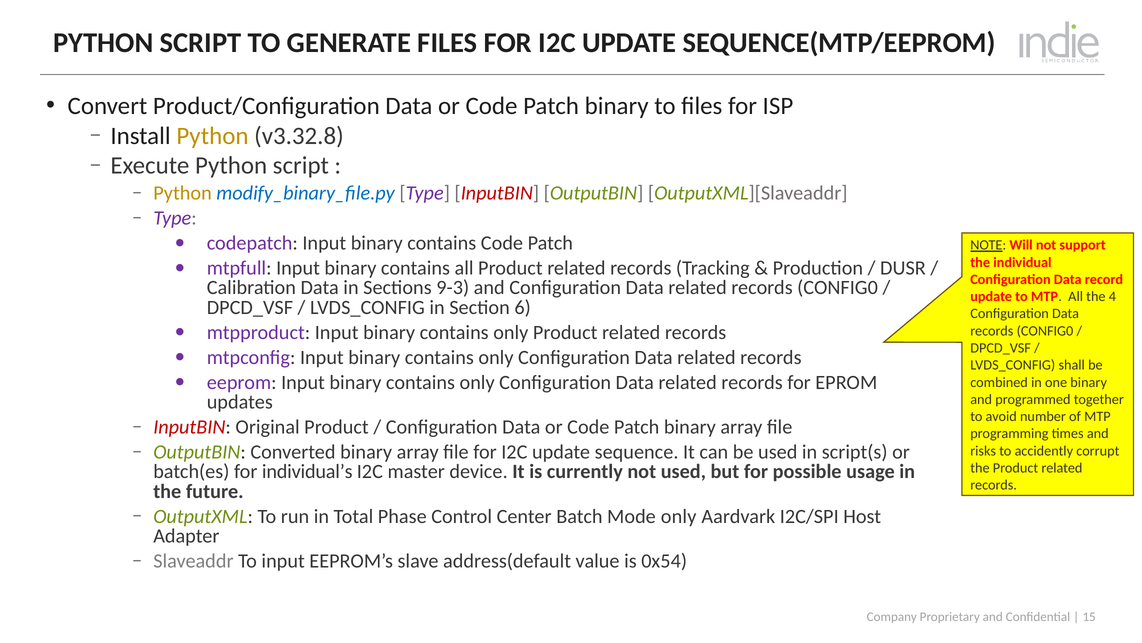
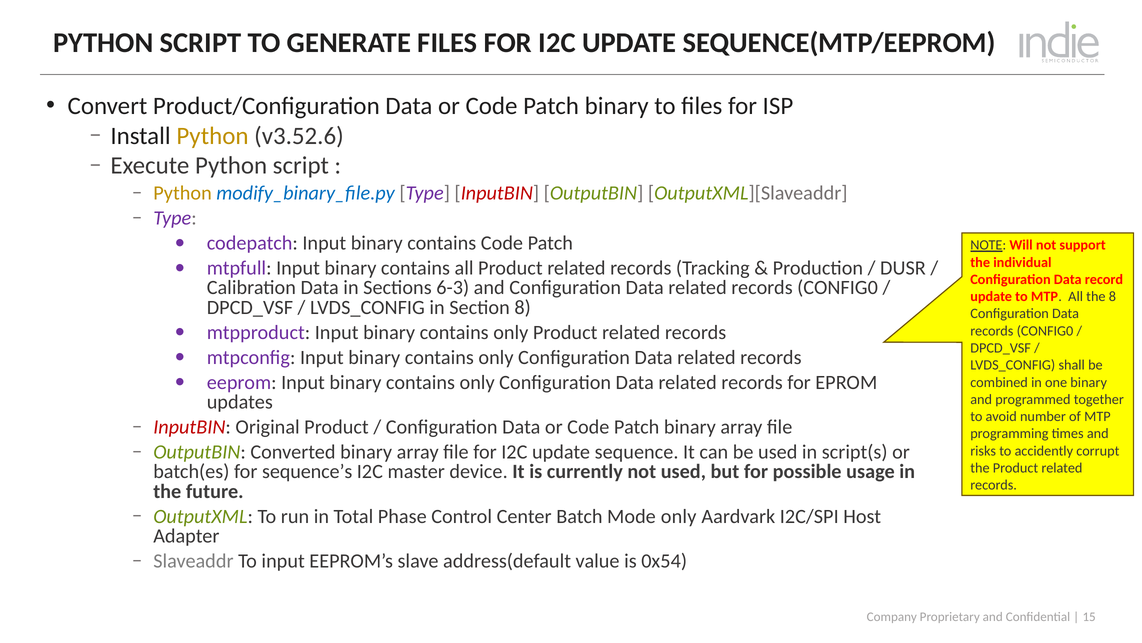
v3.32.8: v3.32.8 -> v3.52.6 (299, 136)
9-3: 9-3 -> 6-3 (453, 287)
the 4: 4 -> 8 (1112, 296)
Section 6: 6 -> 8 (523, 307)
individual’s: individual’s -> sequence’s (307, 471)
